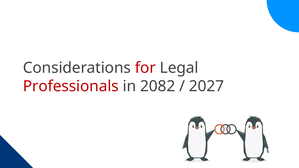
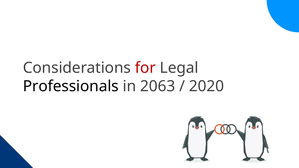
Professionals colour: red -> black (71, 86)
2082: 2082 -> 2063 (158, 86)
2027: 2027 -> 2020 (206, 86)
